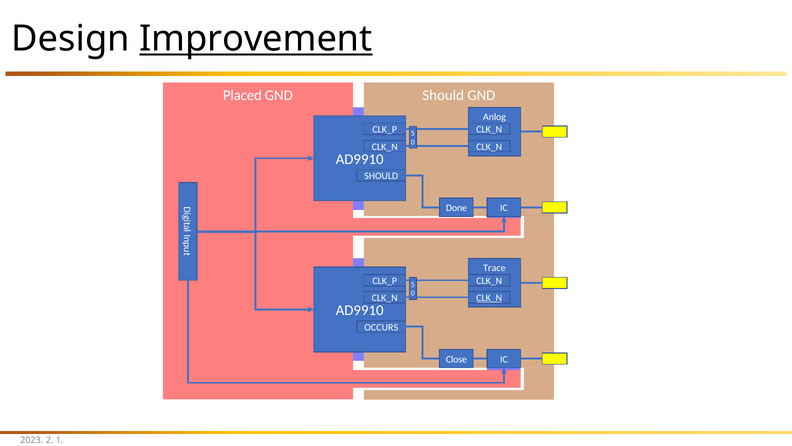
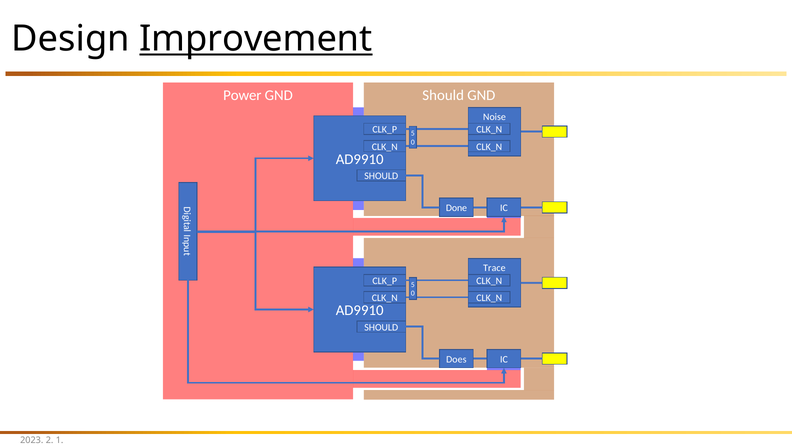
Placed: Placed -> Power (242, 95)
Anlog: Anlog -> Noise (494, 117)
CLK_N underline: present -> none (489, 298)
OCCURS: OCCURS -> SHOULD (381, 327)
Close: Close -> Does (456, 359)
